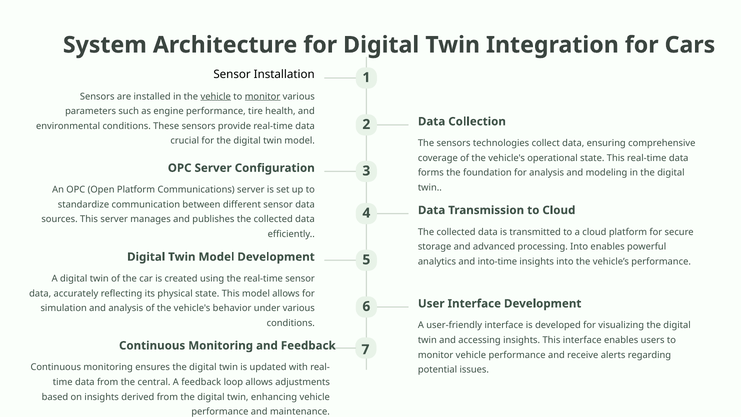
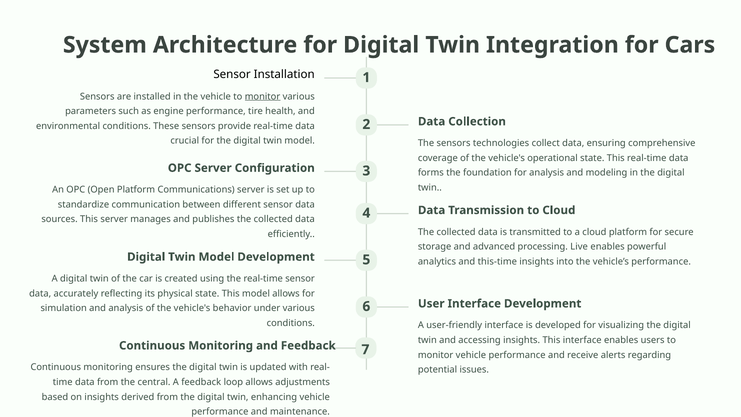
vehicle underline: present -> none (216, 96)
processing Into: Into -> Live (579, 247)
into-time: into-time -> this-time (497, 261)
